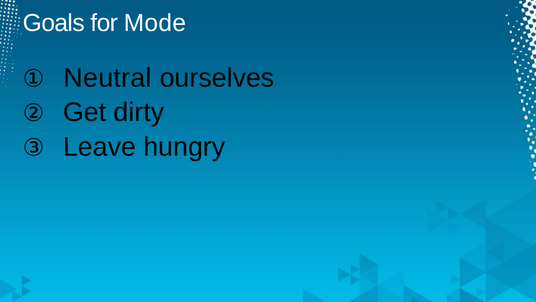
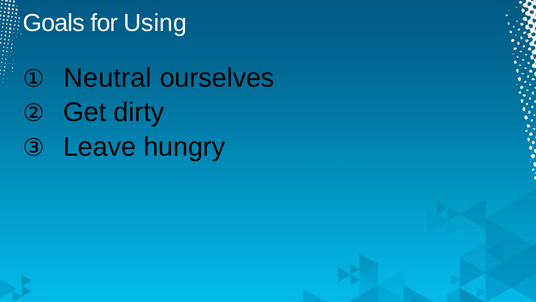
Mode: Mode -> Using (155, 23)
